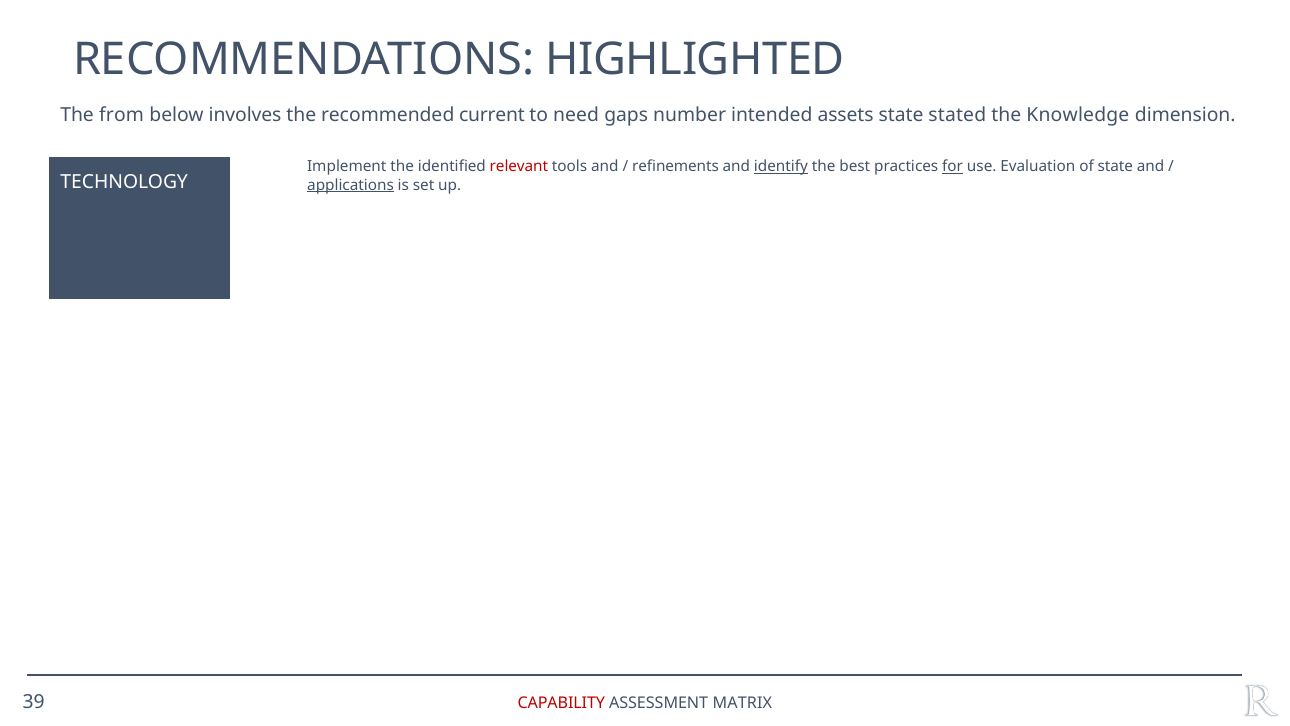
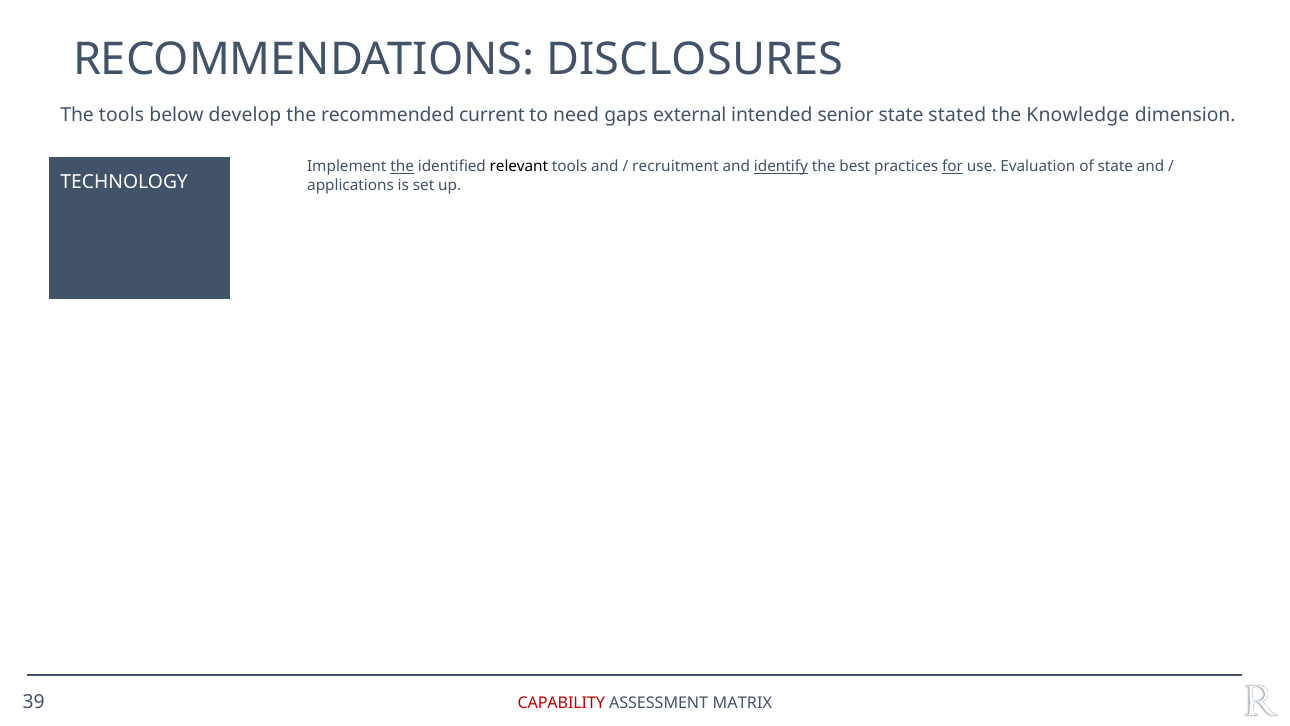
HIGHLIGHTED: HIGHLIGHTED -> DISCLOSURES (695, 60)
The from: from -> tools (122, 115)
involves: involves -> develop (245, 115)
number: number -> external (690, 115)
assets: assets -> senior (846, 115)
the underline: none -> present (402, 167)
relevant colour: red -> black (519, 167)
refinements: refinements -> recruitment (675, 167)
applications underline: present -> none (351, 185)
